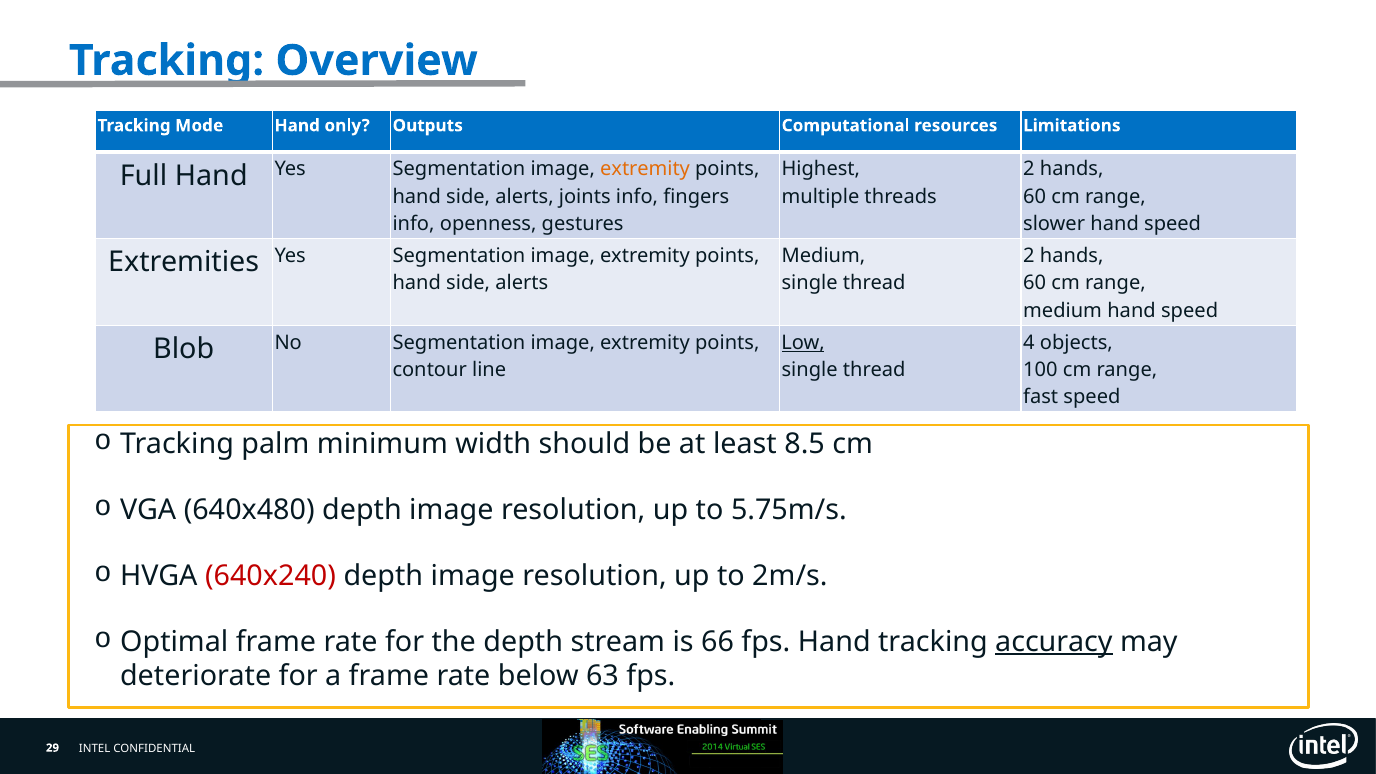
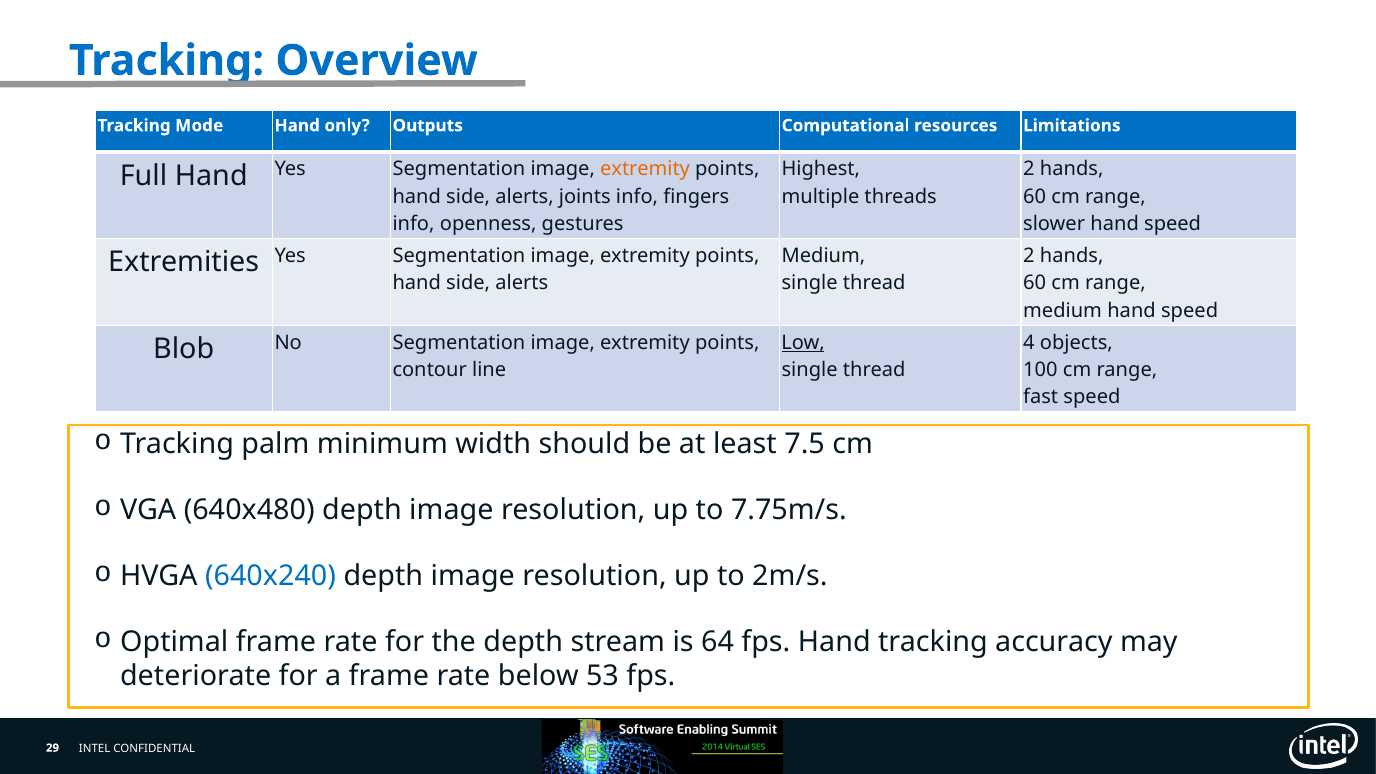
8.5: 8.5 -> 7.5 (805, 444)
5.75m/s: 5.75m/s -> 7.75m/s (789, 510)
640x240 colour: red -> blue (271, 576)
66: 66 -> 64 (717, 642)
accuracy underline: present -> none (1054, 642)
63: 63 -> 53 (602, 676)
